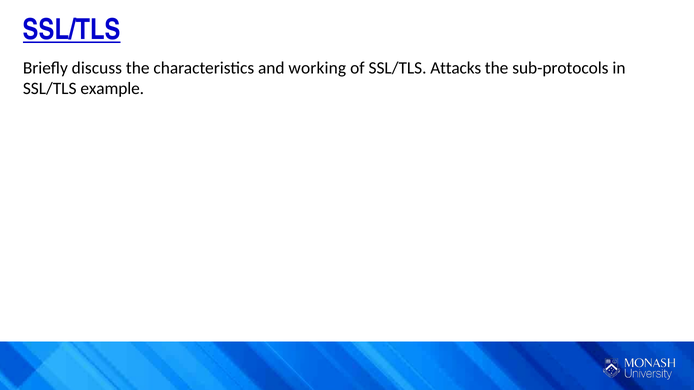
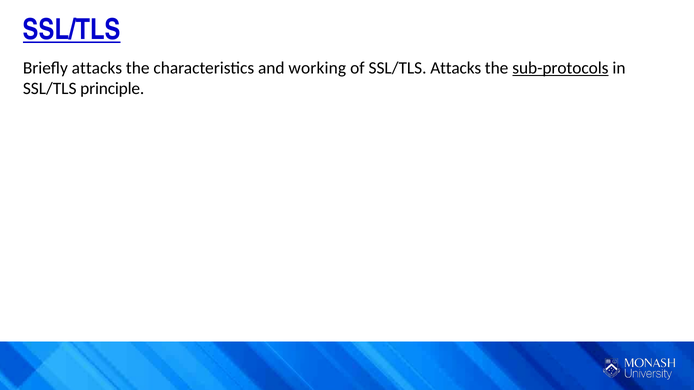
Briefly discuss: discuss -> attacks (97, 68)
sub-protocols underline: none -> present (560, 68)
example: example -> principle (112, 89)
